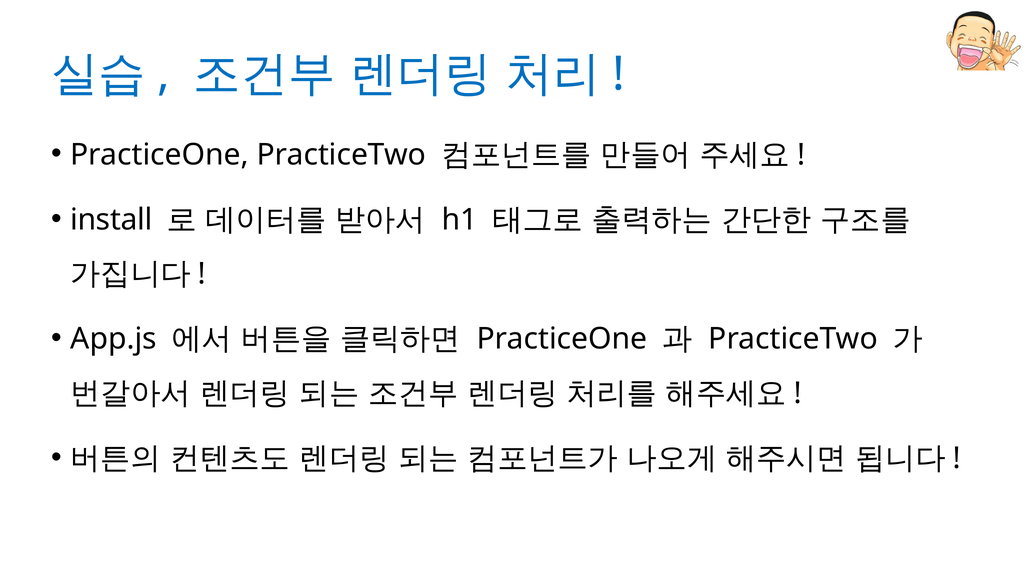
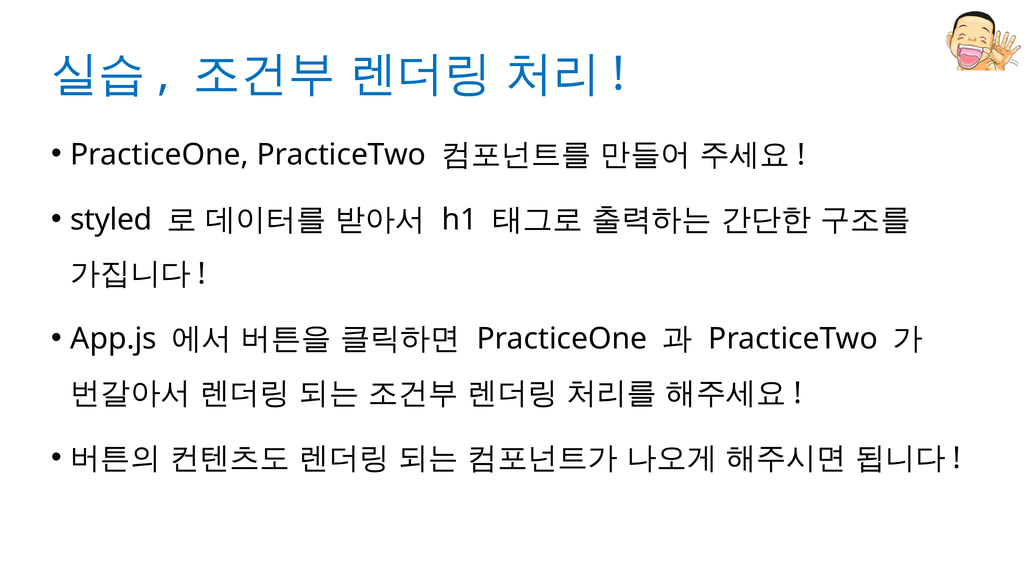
install: install -> styled (111, 220)
